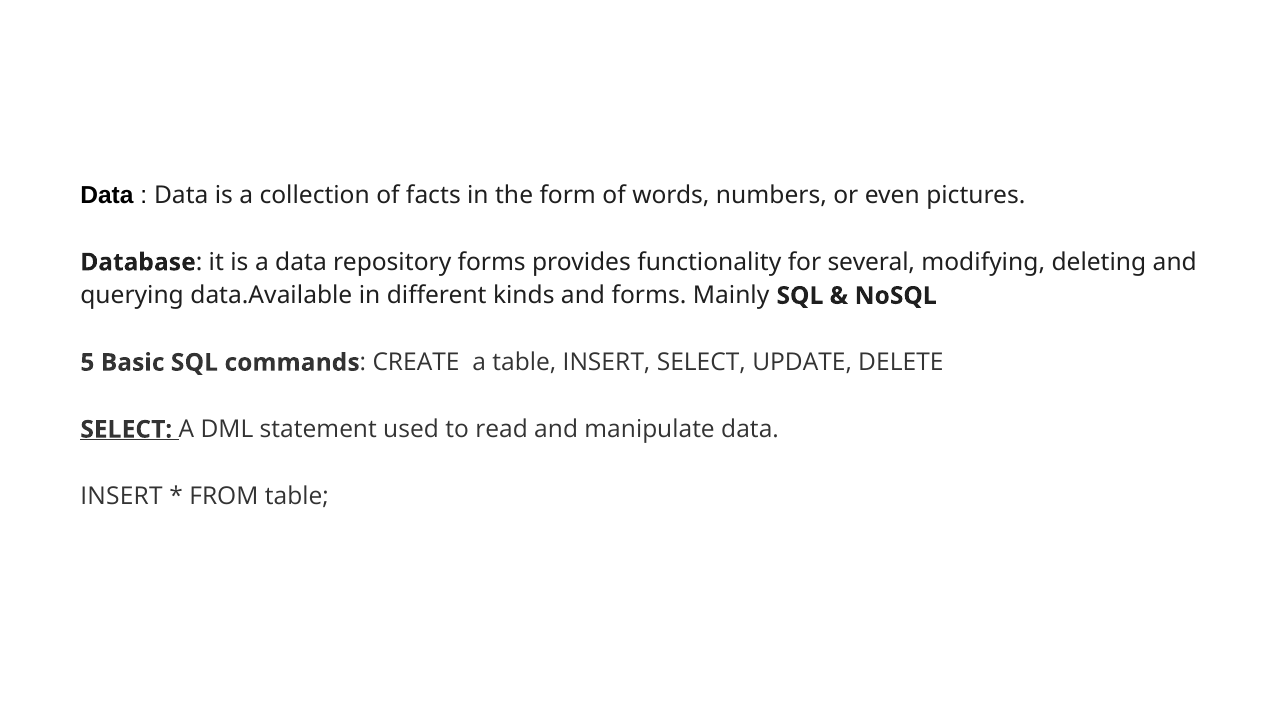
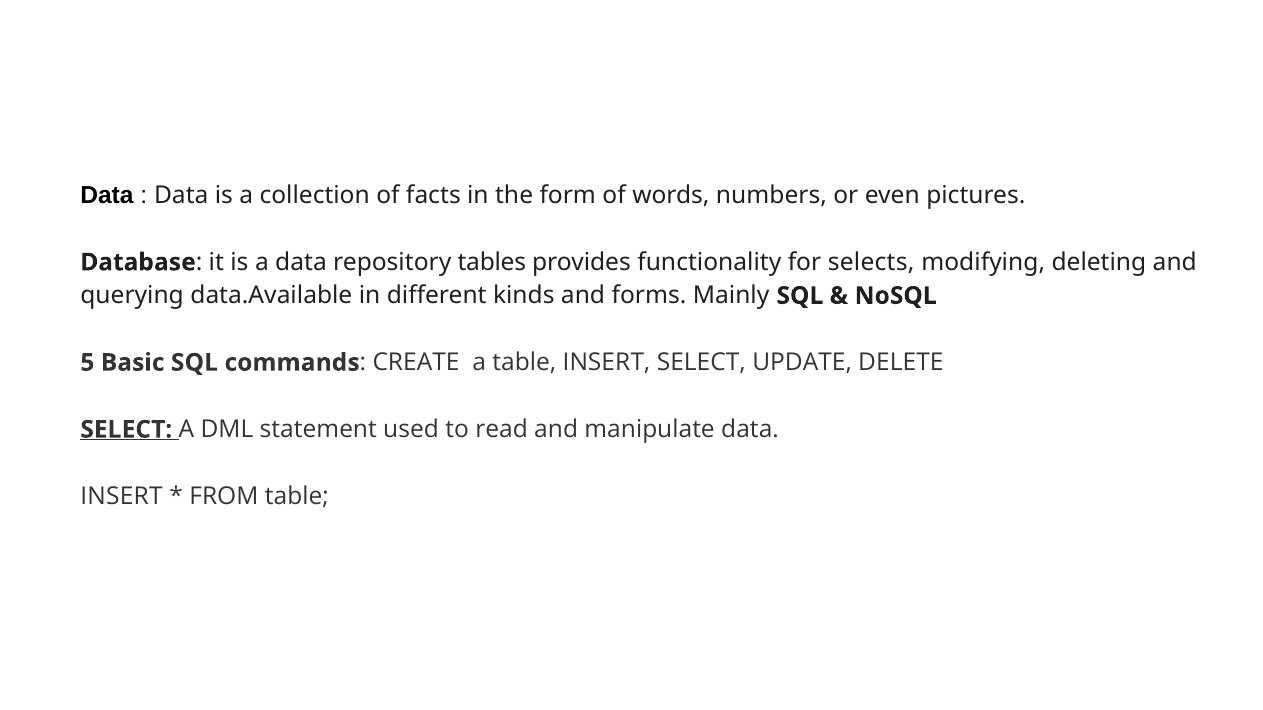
repository forms: forms -> tables (492, 262)
several: several -> selects (871, 262)
